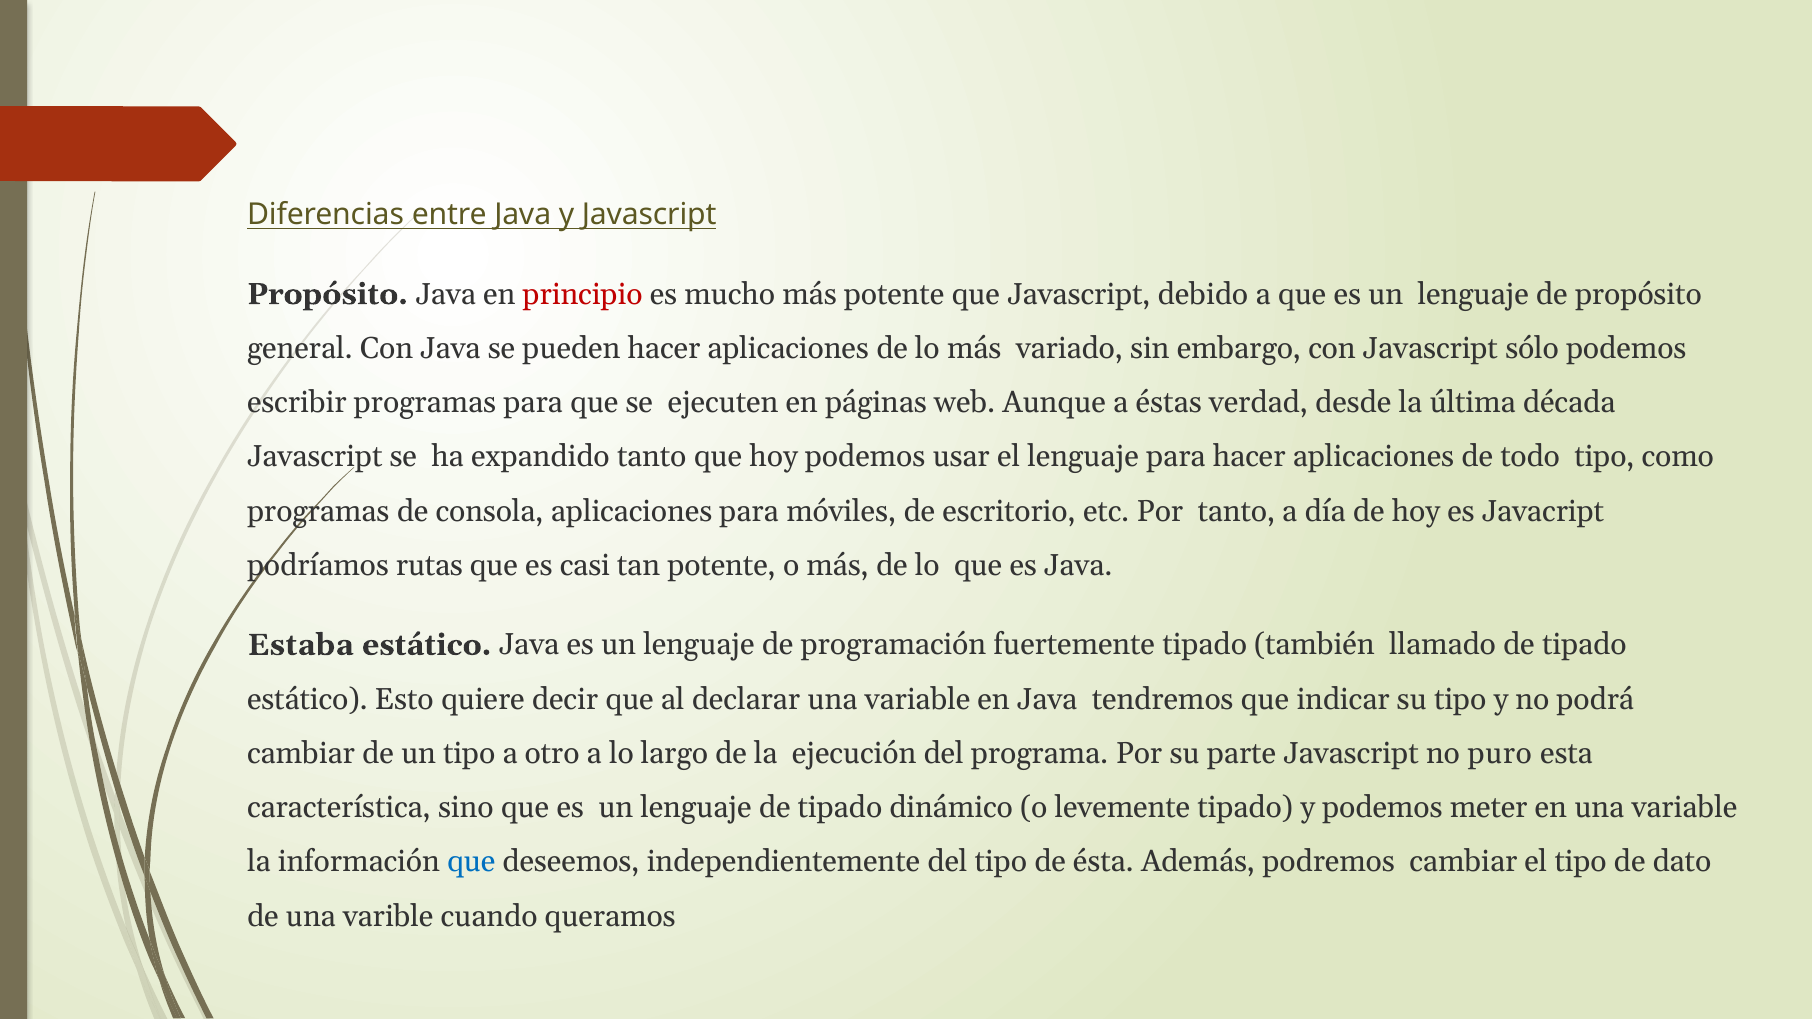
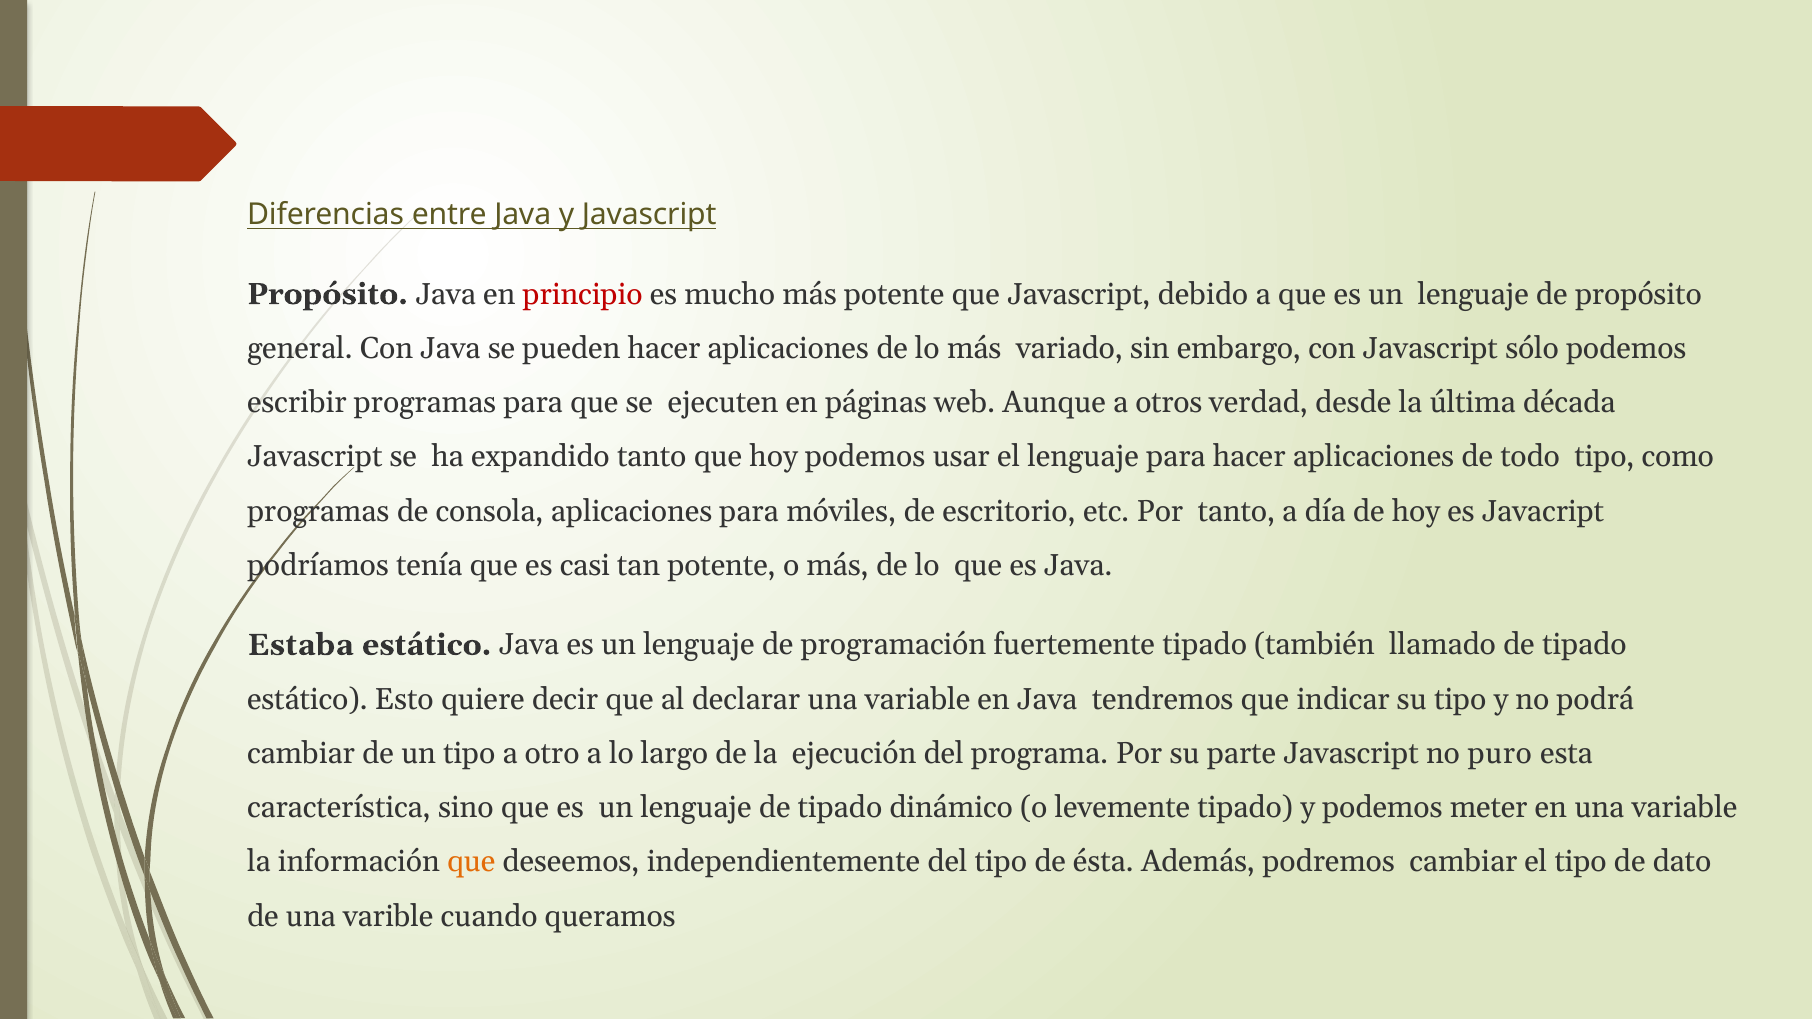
éstas: éstas -> otros (1169, 403)
rutas: rutas -> tenía (429, 566)
que colour: blue -> orange (471, 862)
